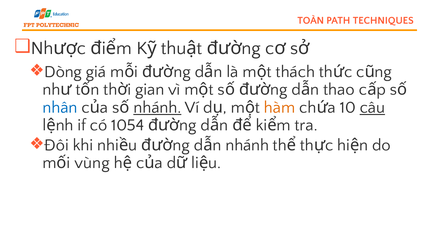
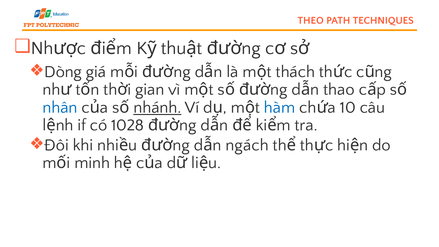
TOÀN: TOÀN -> THEO (311, 20)
hàm colour: orange -> blue (280, 107)
câu underline: present -> none (372, 107)
1054: 1054 -> 1028 (128, 125)
nhánh: nhánh -> ngách (247, 145)
vùng: vùng -> minh (92, 163)
